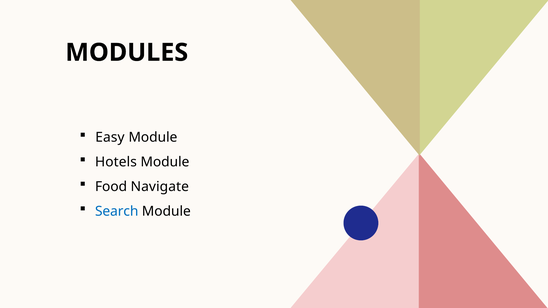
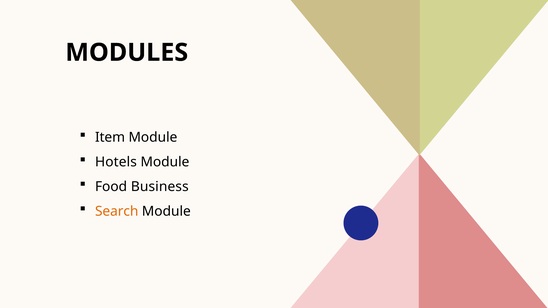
Easy: Easy -> Item (110, 138)
Navigate: Navigate -> Business (160, 187)
Search colour: blue -> orange (117, 212)
